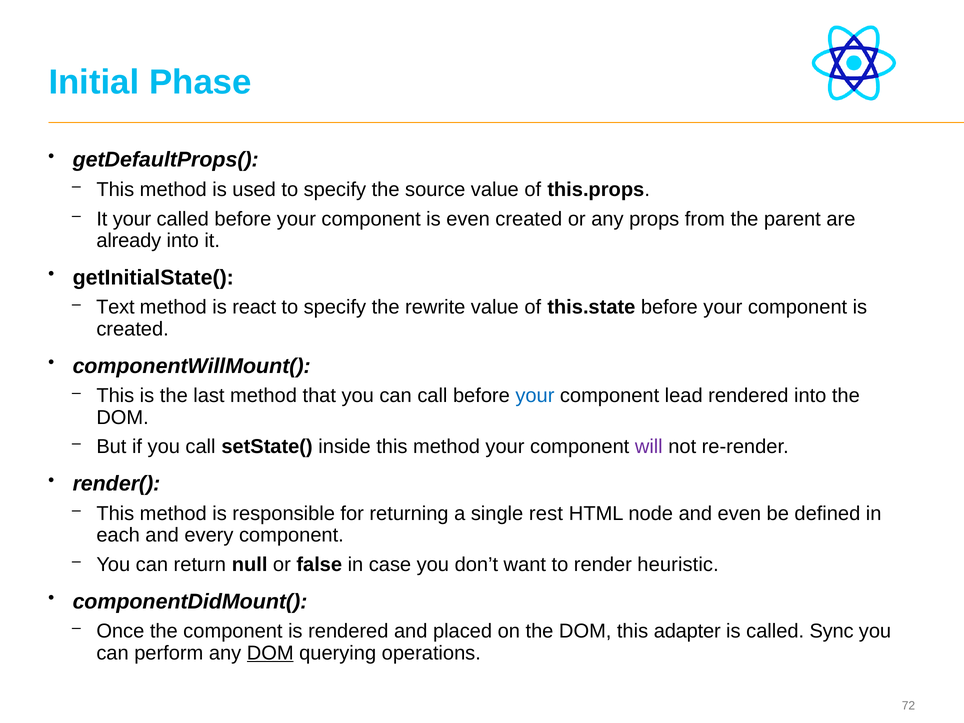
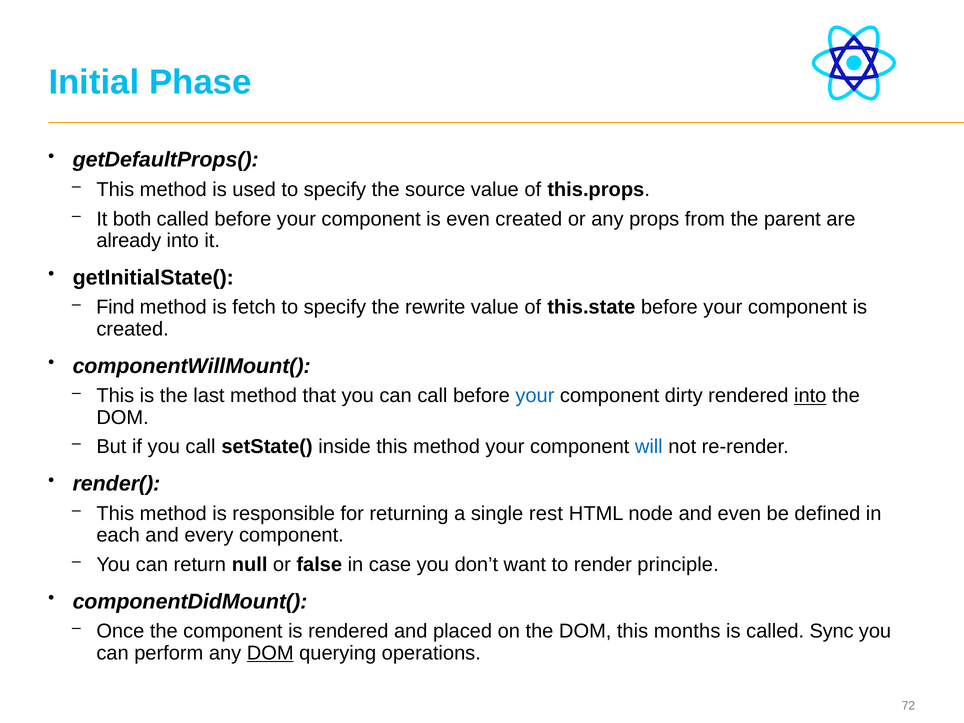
It your: your -> both (132, 219)
Text: Text -> Find (115, 307)
react: react -> fetch (254, 307)
lead: lead -> dirty (684, 396)
into underline: none -> present (810, 396)
will colour: purple -> blue (649, 447)
heuristic: heuristic -> principle (678, 564)
adapter: adapter -> months (687, 631)
